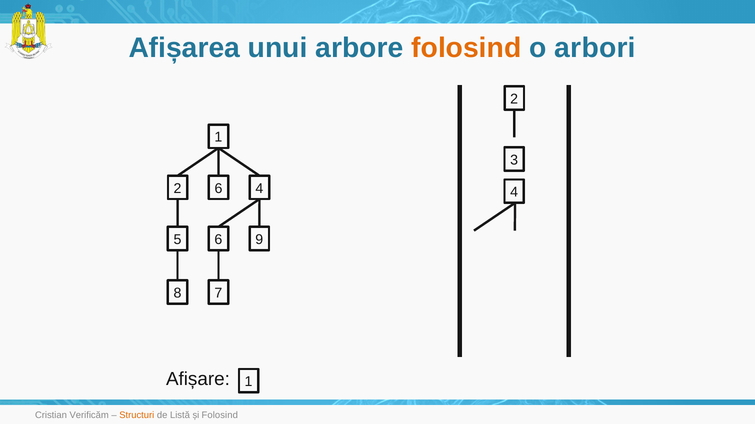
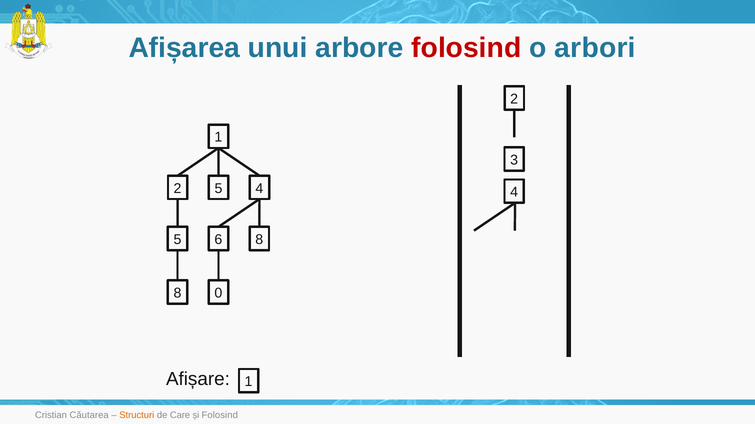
folosind colour: orange -> red (466, 48)
2 6: 6 -> 5 (218, 189)
6 9: 9 -> 8 (259, 240)
7: 7 -> 0 (218, 294)
Verificăm: Verificăm -> Căutarea (89, 416)
Listă: Listă -> Care (180, 416)
